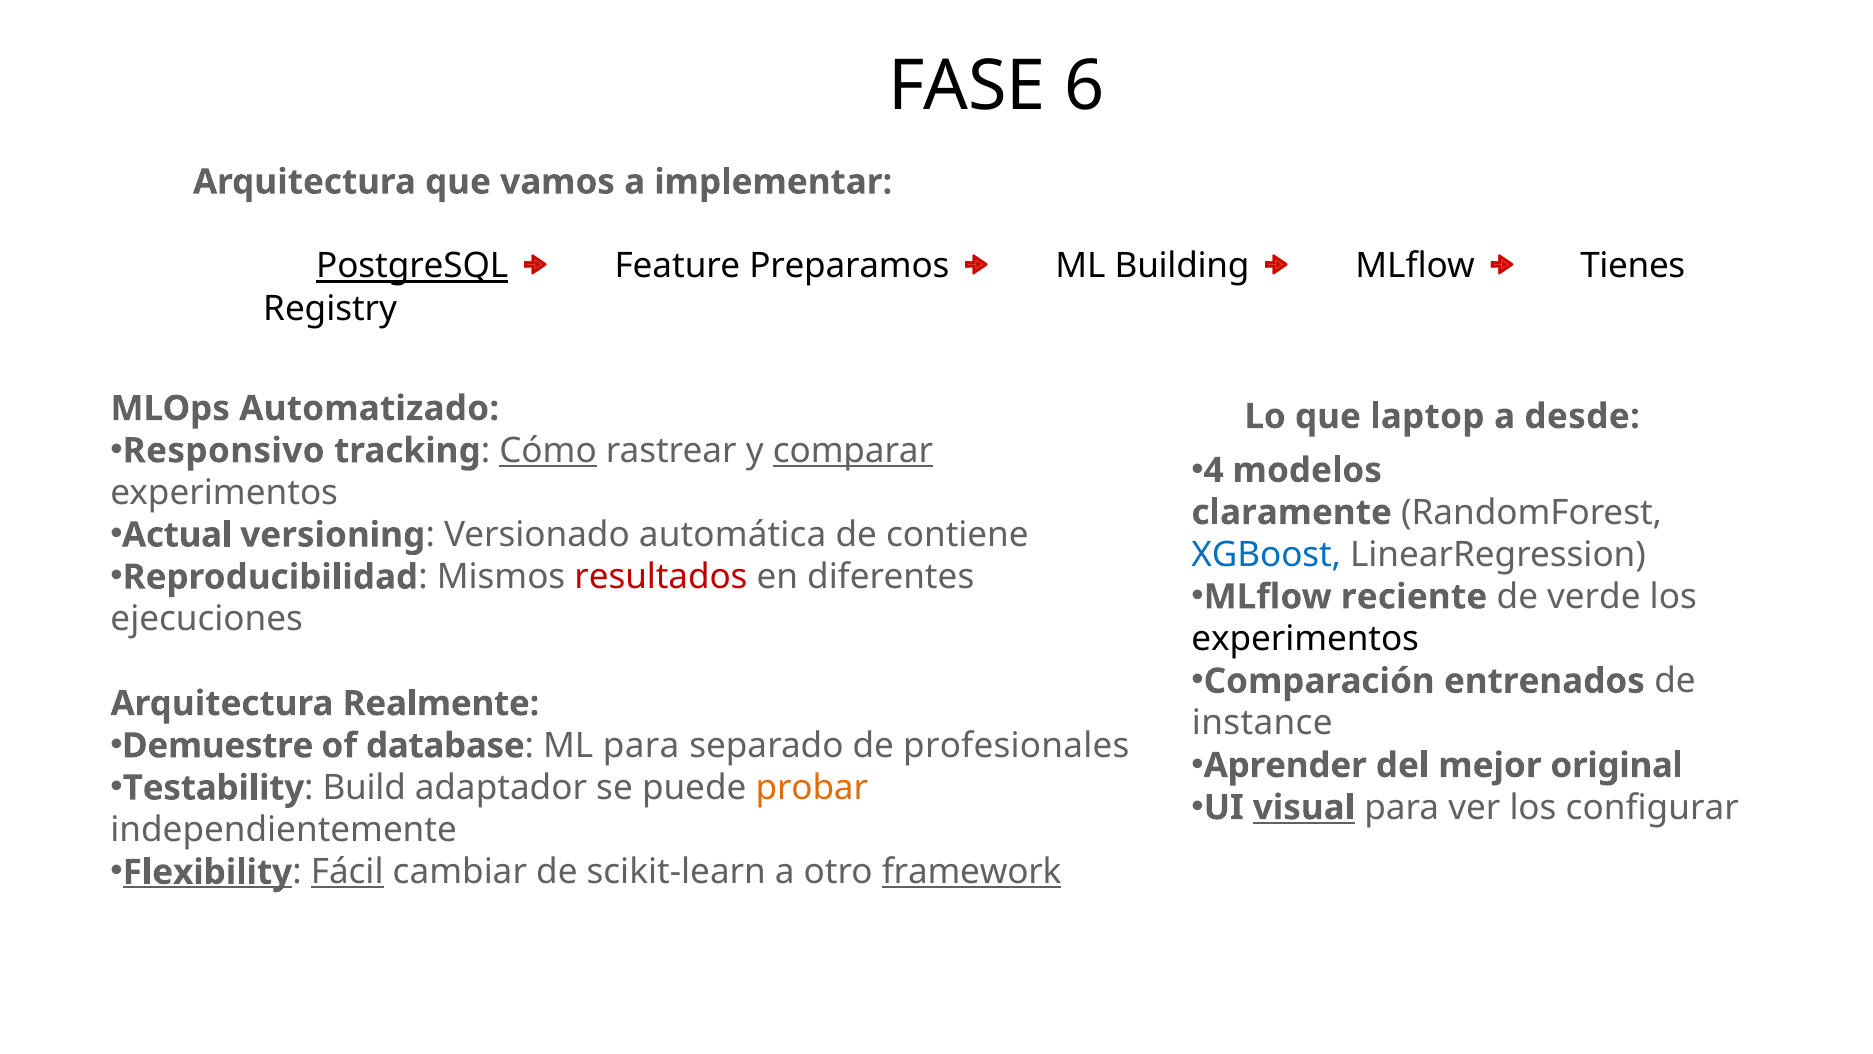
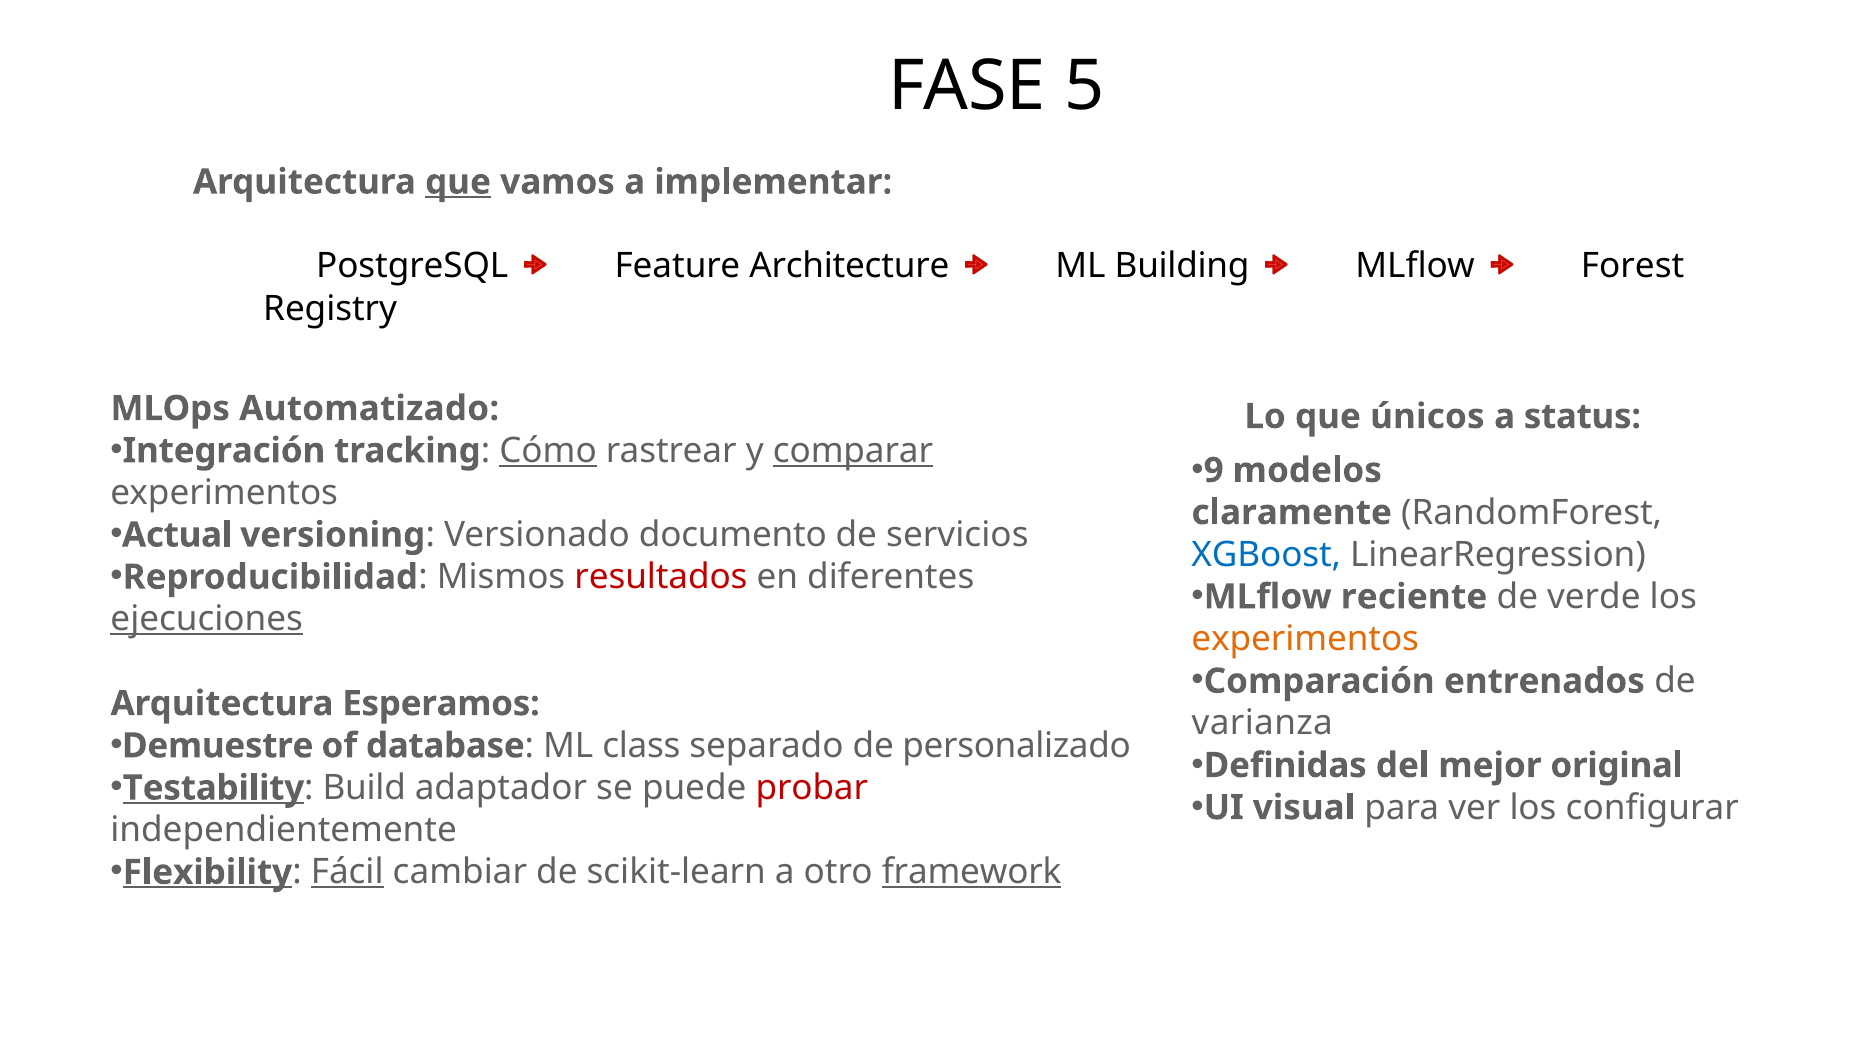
6: 6 -> 5 (1084, 86)
que underline: none -> present (458, 182)
PostgreSQL underline: present -> none (412, 266)
Preparamos: Preparamos -> Architecture (849, 266)
Tienes: Tienes -> Forest (1633, 266)
laptop: laptop -> únicos (1427, 416)
desde: desde -> status (1582, 416)
Responsivo: Responsivo -> Integración (224, 450)
4: 4 -> 9 (1214, 470)
automática: automática -> documento (733, 535)
contiene: contiene -> servicios (957, 535)
ejecuciones underline: none -> present (207, 619)
experimentos colour: black -> orange (1305, 639)
Realmente: Realmente -> Esperamos (441, 703)
instance: instance -> varianza (1262, 723)
ML para: para -> class (641, 745)
profesionales: profesionales -> personalizado (1017, 745)
Aprender: Aprender -> Definidas (1285, 765)
Testability underline: none -> present (213, 788)
probar colour: orange -> red (812, 788)
visual underline: present -> none (1304, 807)
